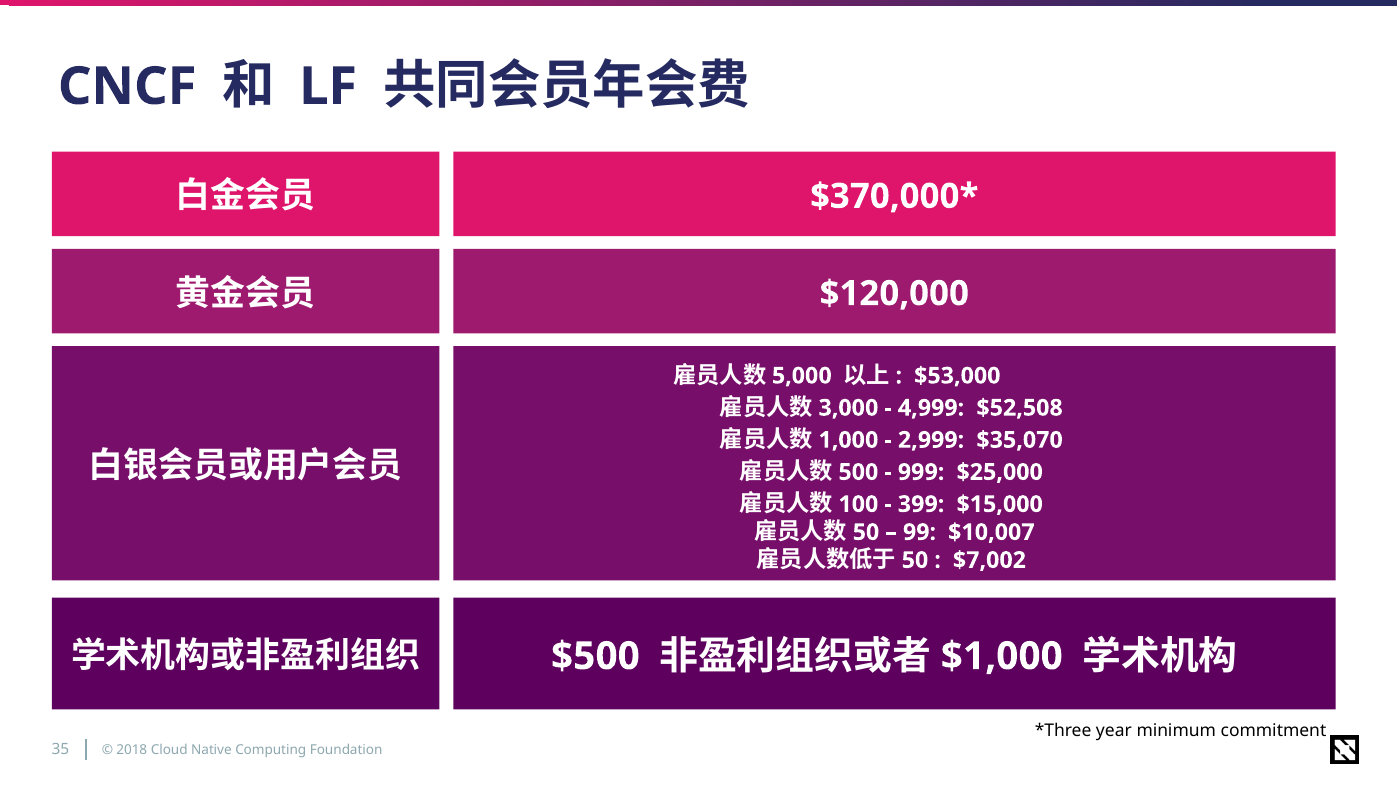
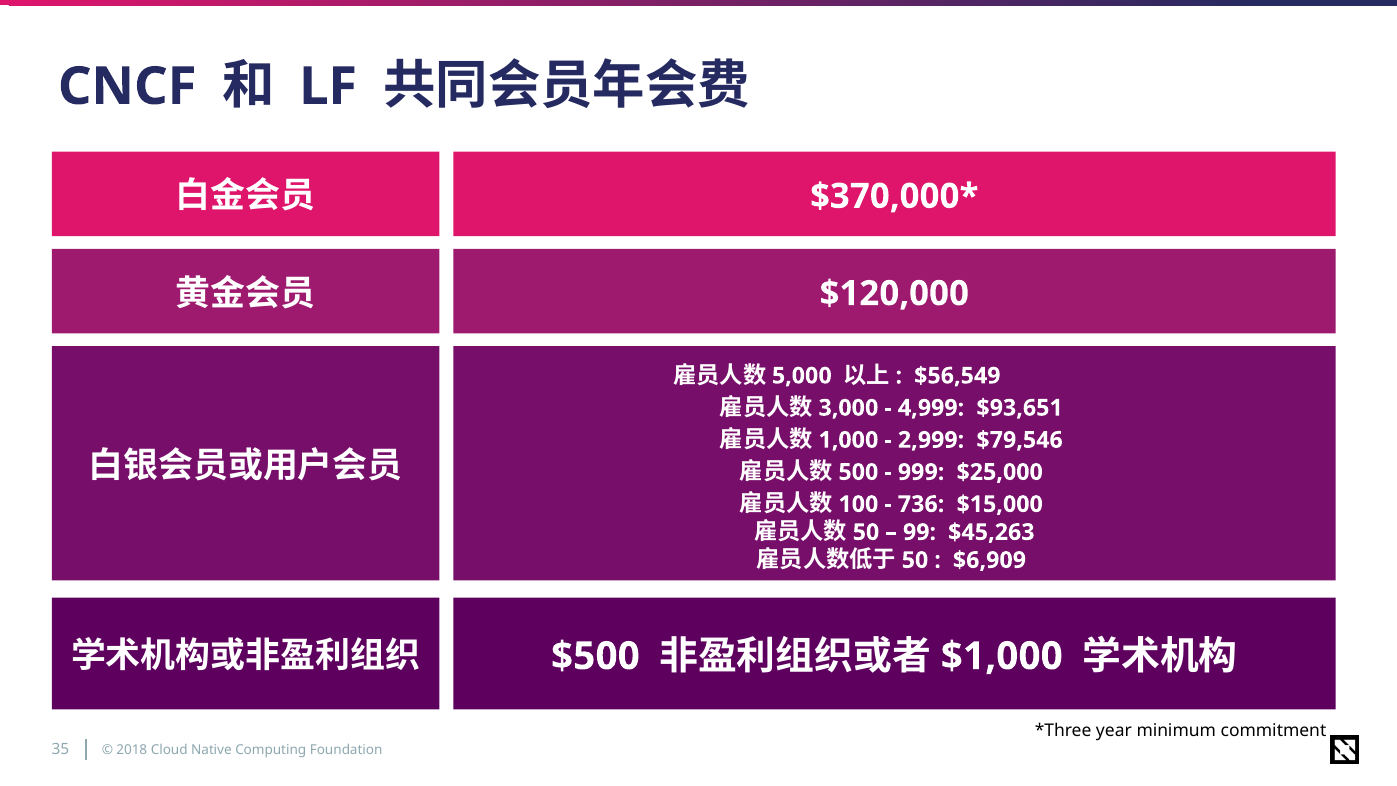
$53,000: $53,000 -> $56,549 (957, 376)
$52,508: $52,508 -> $93,651 (1020, 408)
$35,070: $35,070 -> $79,546 (1020, 440)
399: 399 -> 736 (921, 504)
$10,007: $10,007 -> $45,263 (991, 532)
$7,002: $7,002 -> $6,909 (989, 560)
